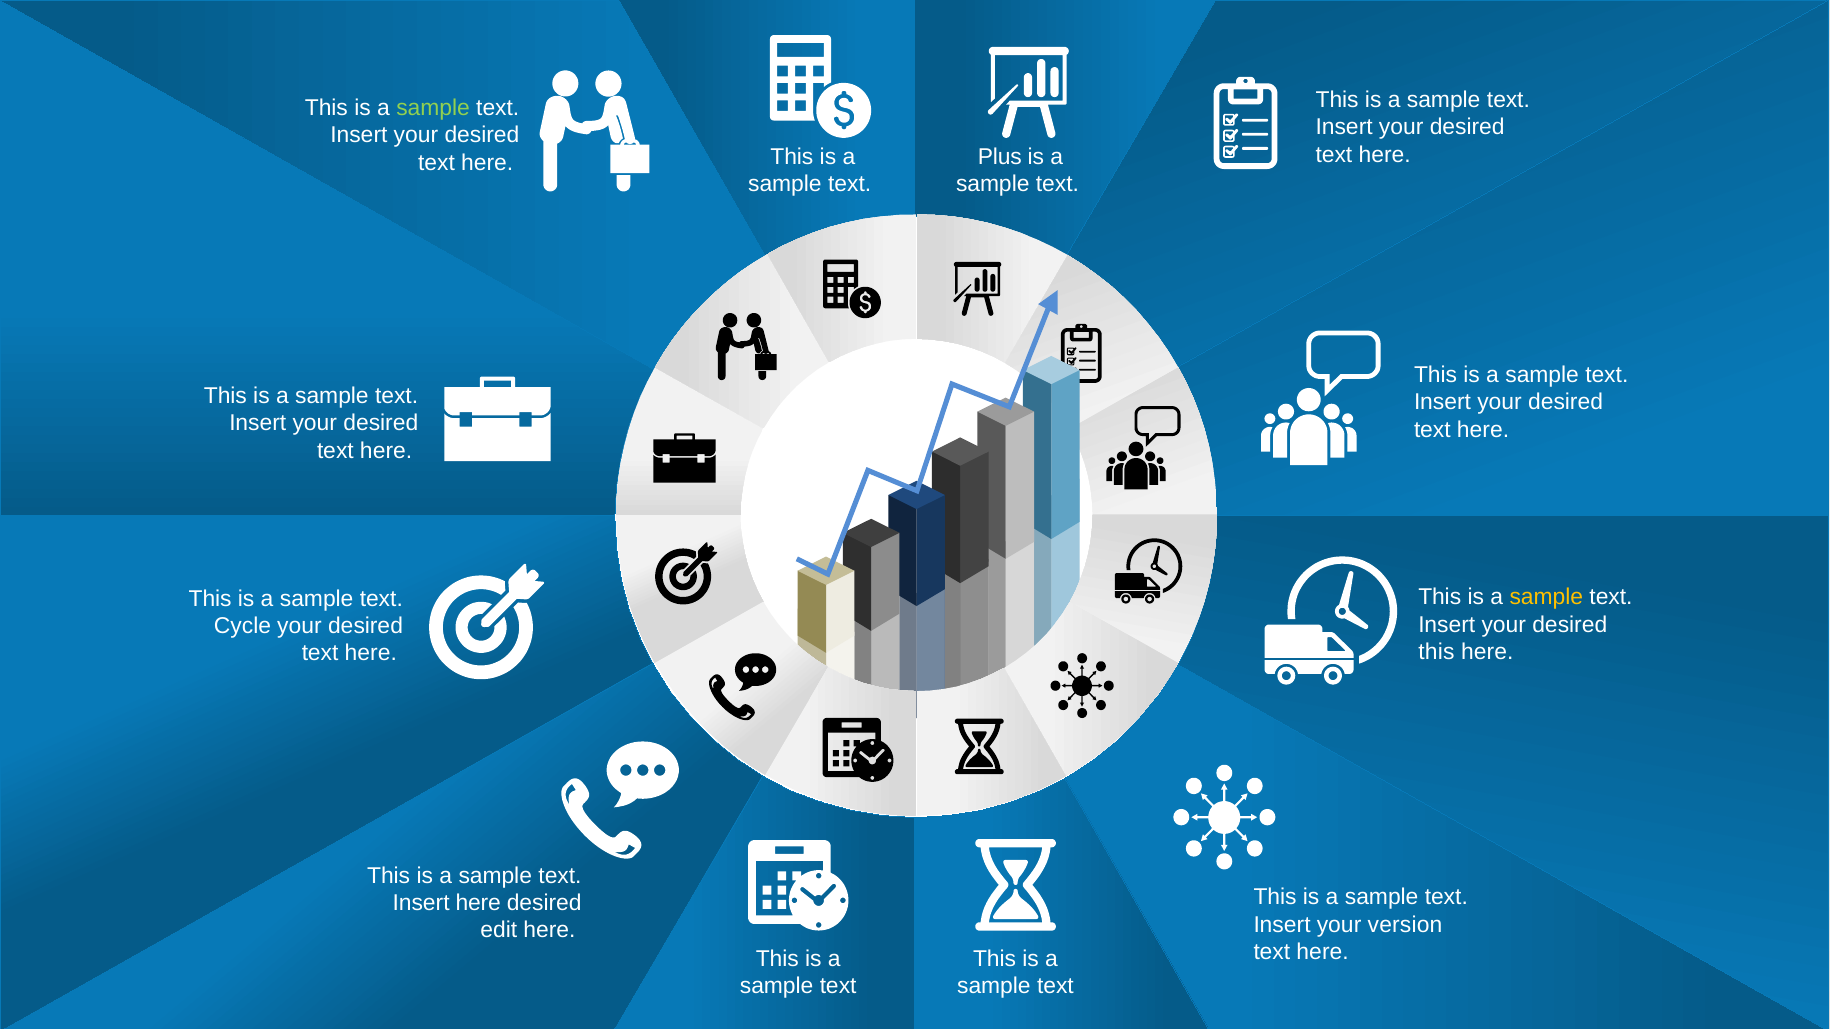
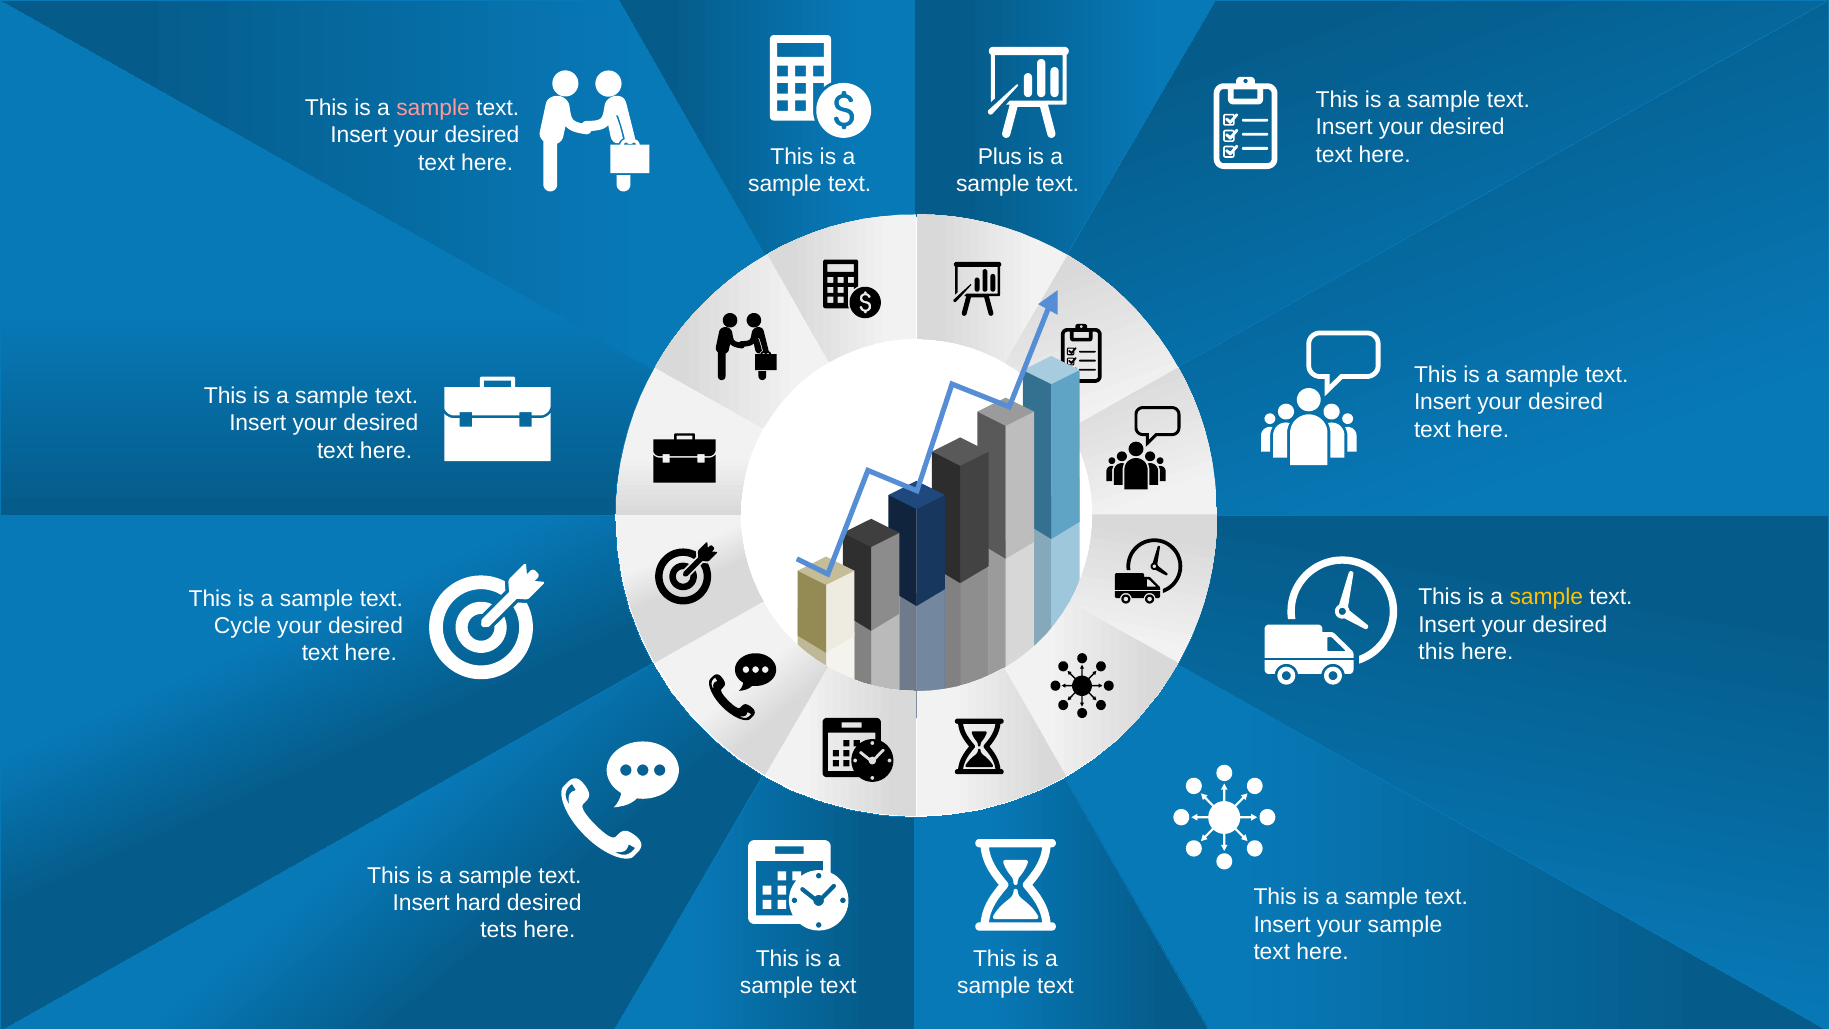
sample colour: light green -> pink (433, 108)
Insert here: here -> hard (478, 903)
your version: version -> sample (1405, 925)
edit: edit -> tets (499, 931)
